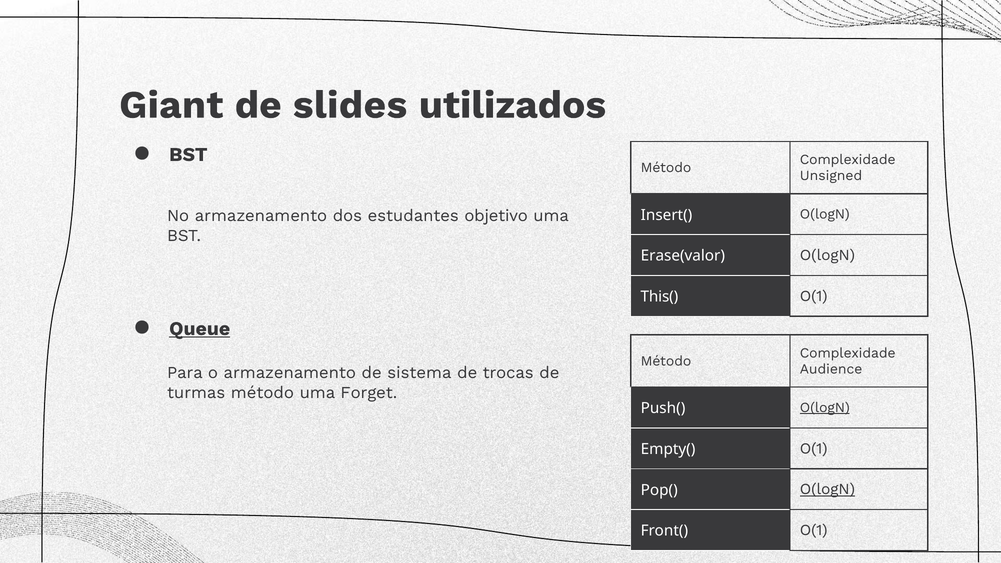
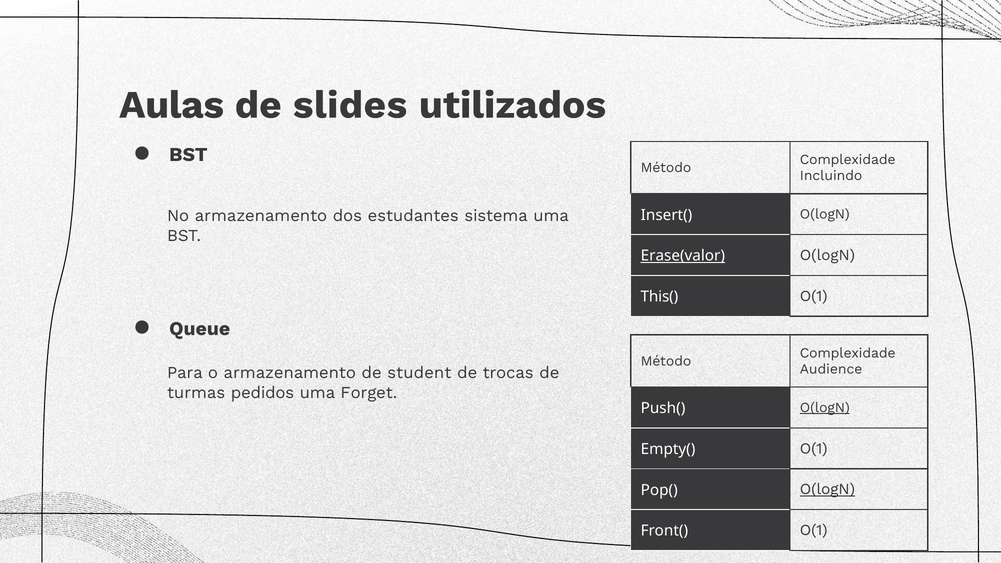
Giant: Giant -> Aulas (172, 105)
Unsigned: Unsigned -> Incluindo (831, 176)
objetivo: objetivo -> sistema (496, 216)
Erase(valor underline: none -> present (683, 256)
Queue underline: present -> none (200, 329)
sistema: sistema -> student (419, 373)
turmas método: método -> pedidos (262, 393)
